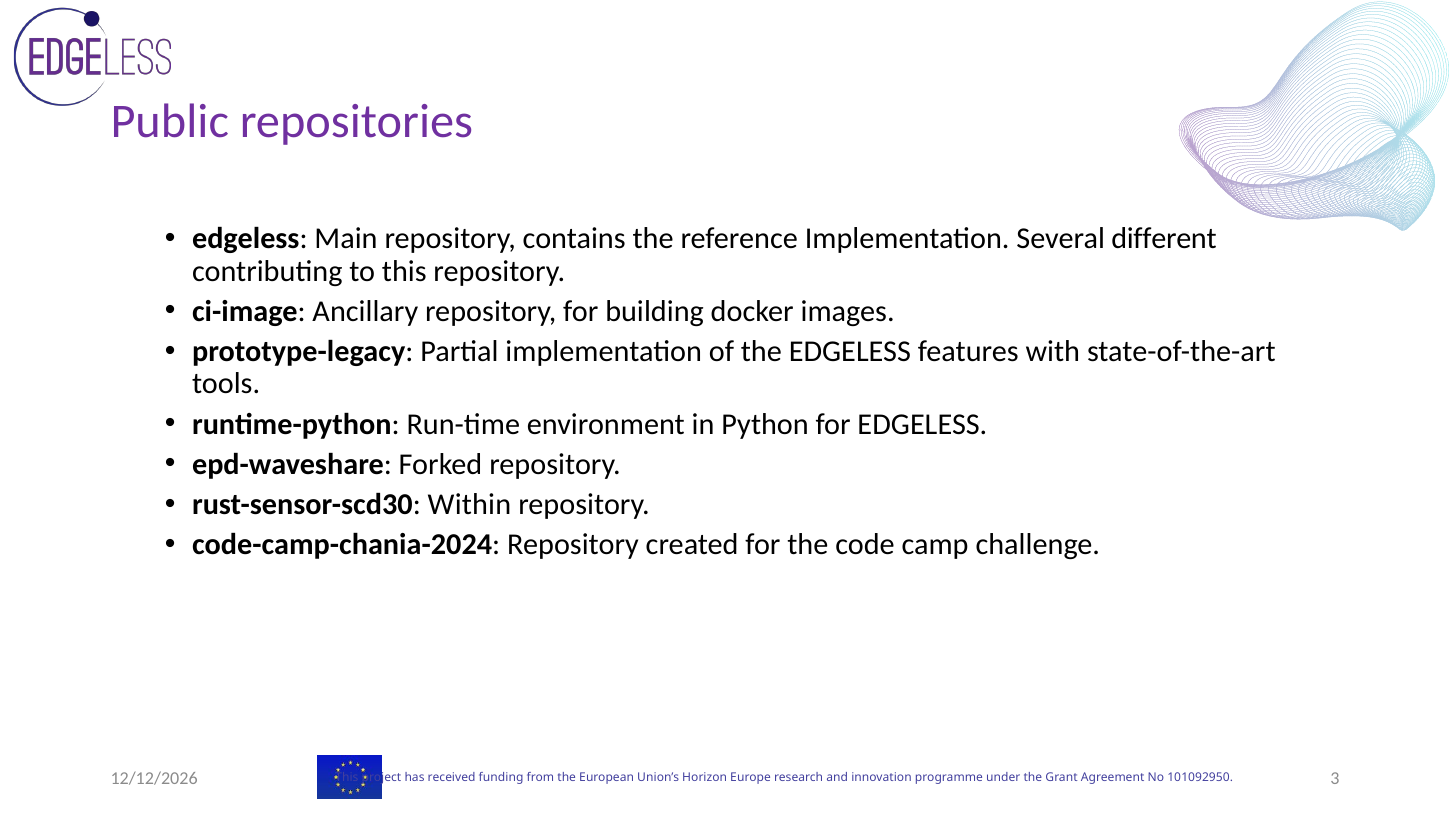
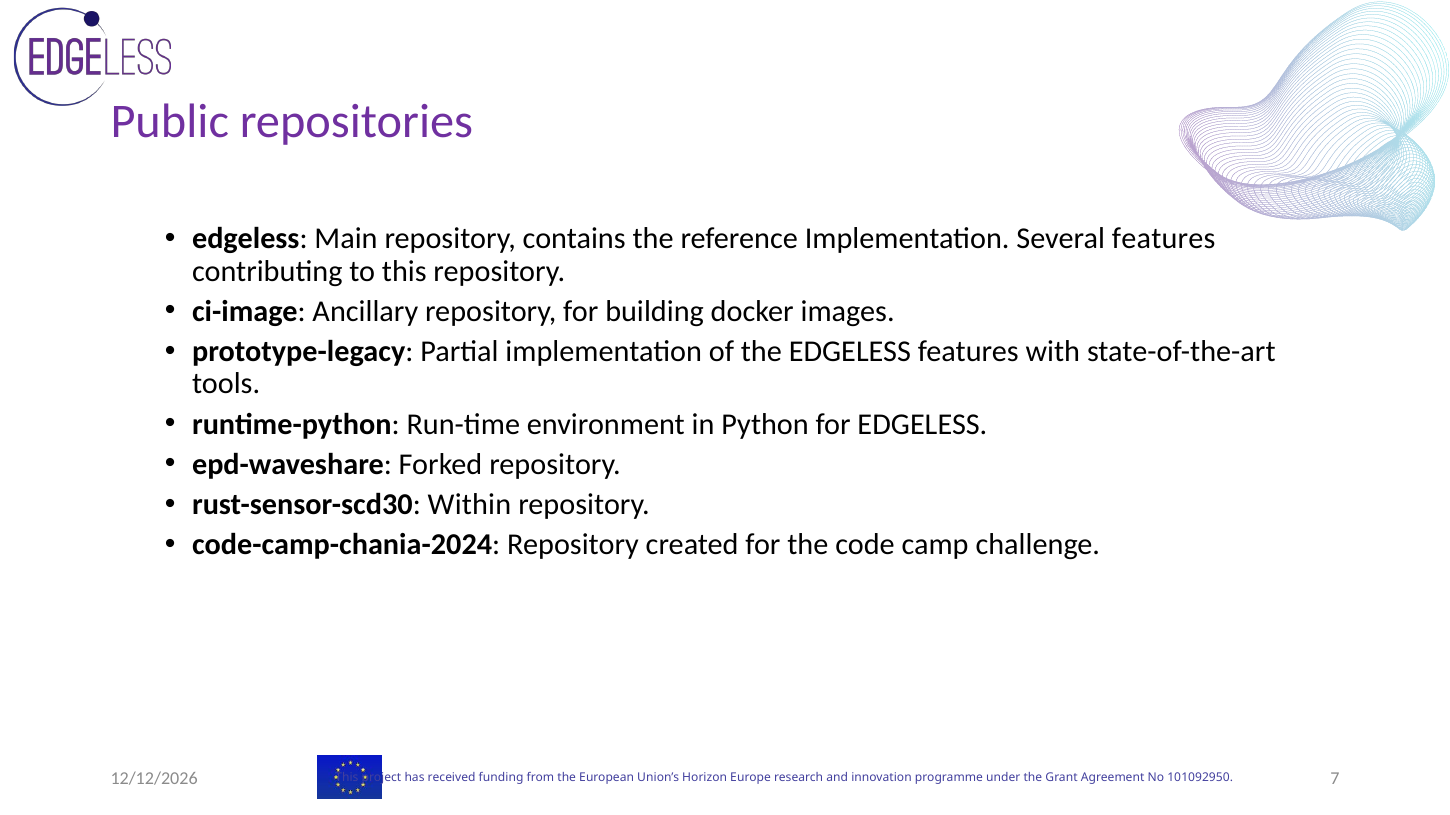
Several different: different -> features (1164, 239)
3: 3 -> 7 (1335, 779)
